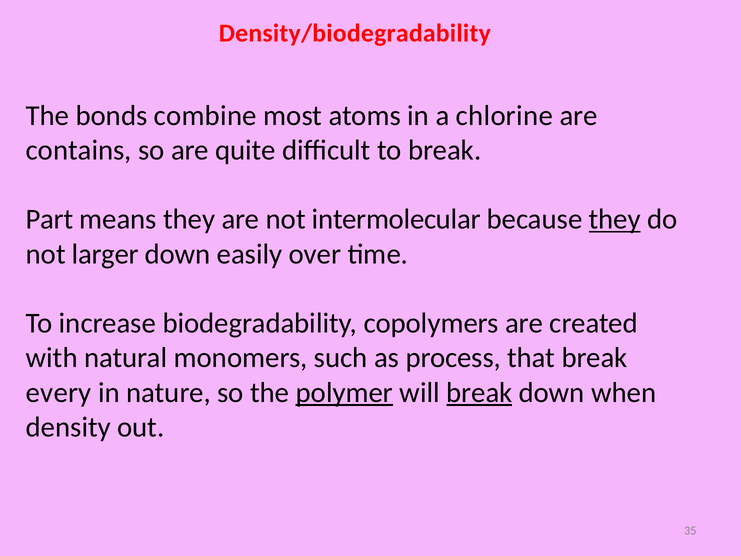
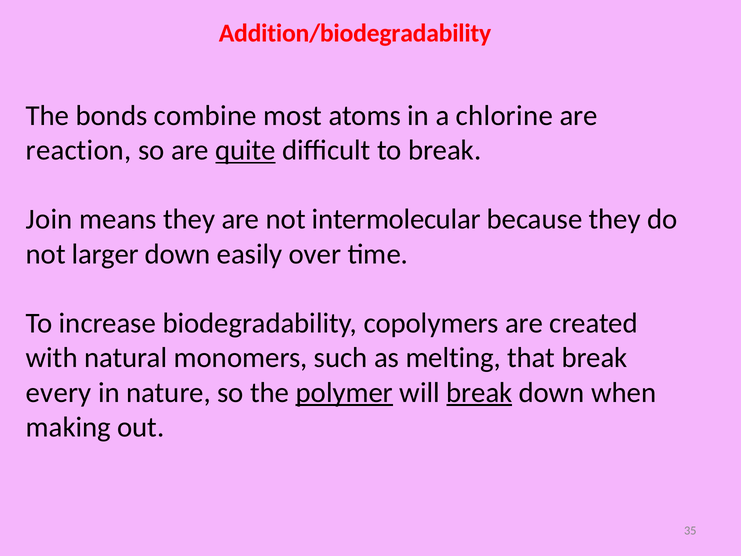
Density/biodegradability: Density/biodegradability -> Addition/biodegradability (355, 33)
contains: contains -> reaction (79, 150)
quite underline: none -> present (246, 150)
Part: Part -> Join (49, 219)
they underline: present -> none (615, 219)
process: process -> melting (453, 358)
density: density -> making (68, 427)
